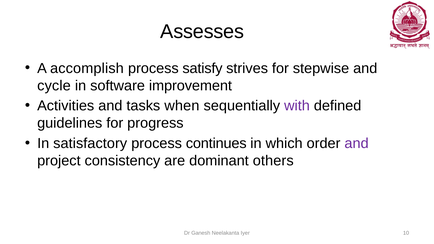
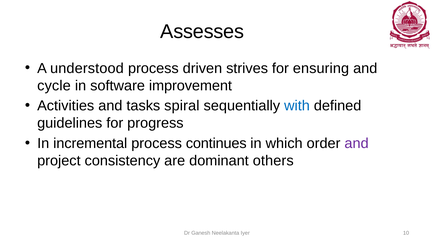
accomplish: accomplish -> understood (87, 68)
satisfy: satisfy -> driven (202, 68)
stepwise: stepwise -> ensuring (321, 68)
when: when -> spiral (182, 106)
with colour: purple -> blue (297, 106)
satisfactory: satisfactory -> incremental (90, 144)
